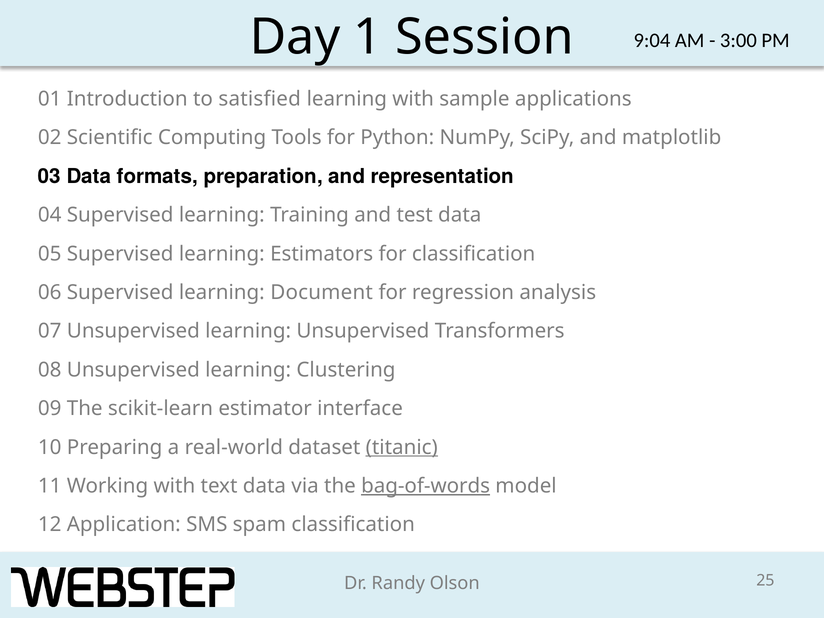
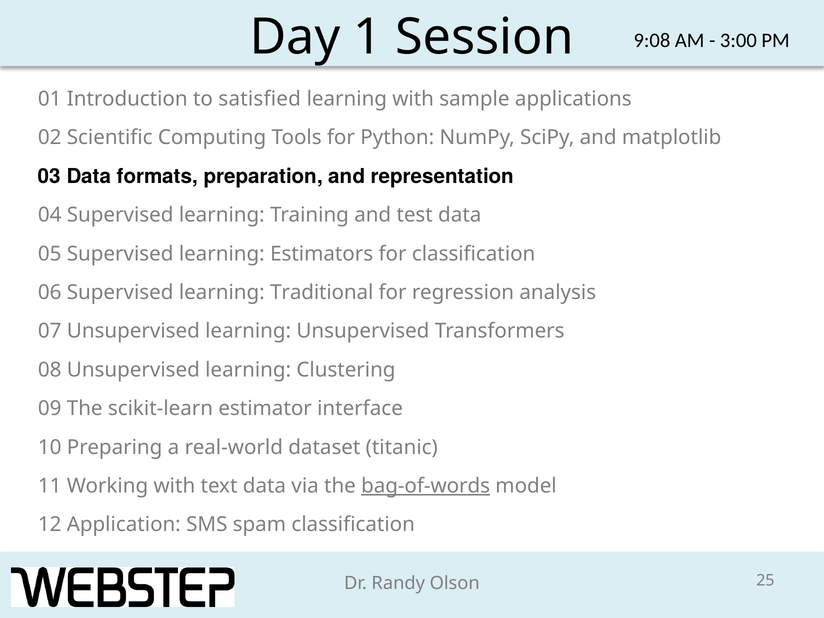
9:04: 9:04 -> 9:08 (652, 40)
Document: Document -> Traditional (322, 292)
titanic underline: present -> none (402, 447)
